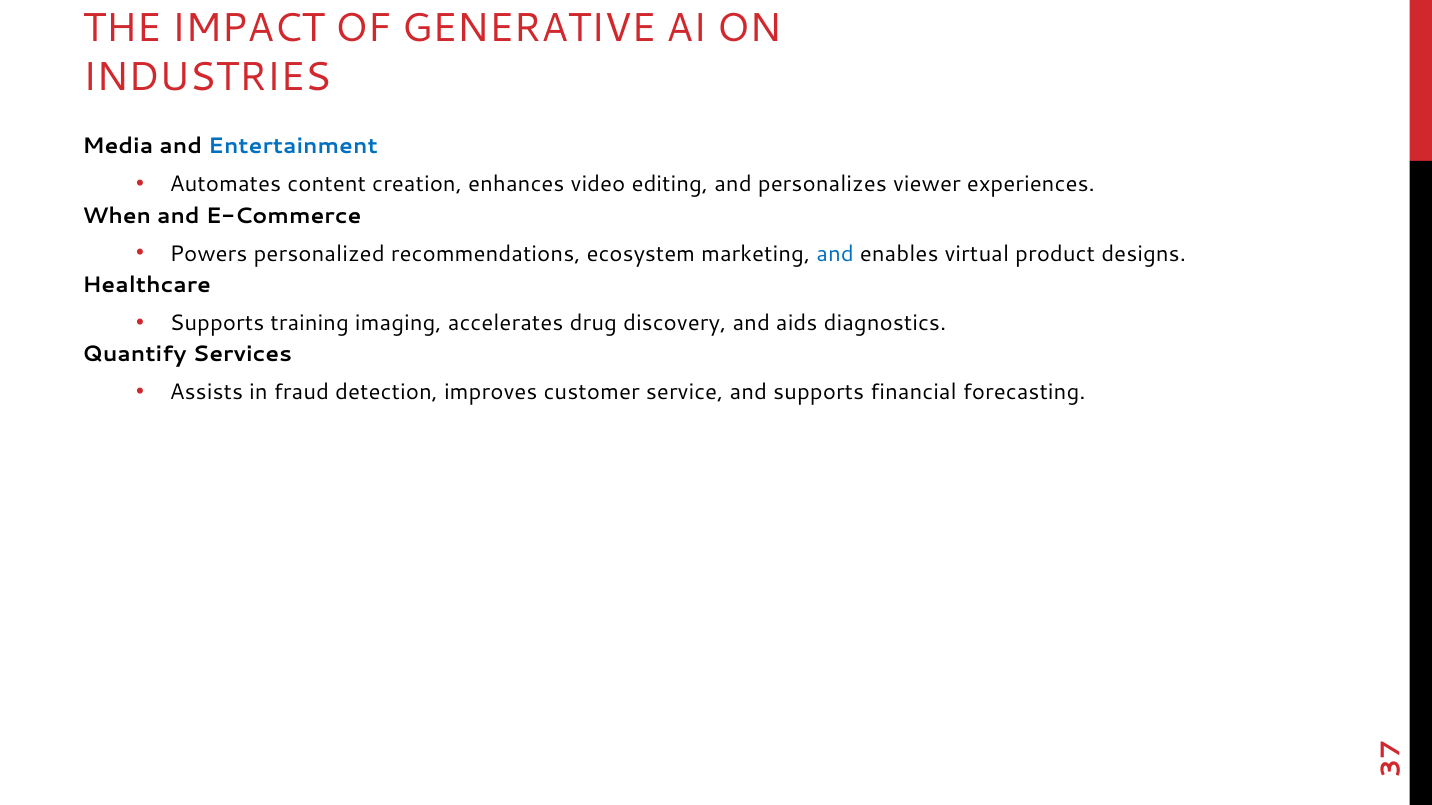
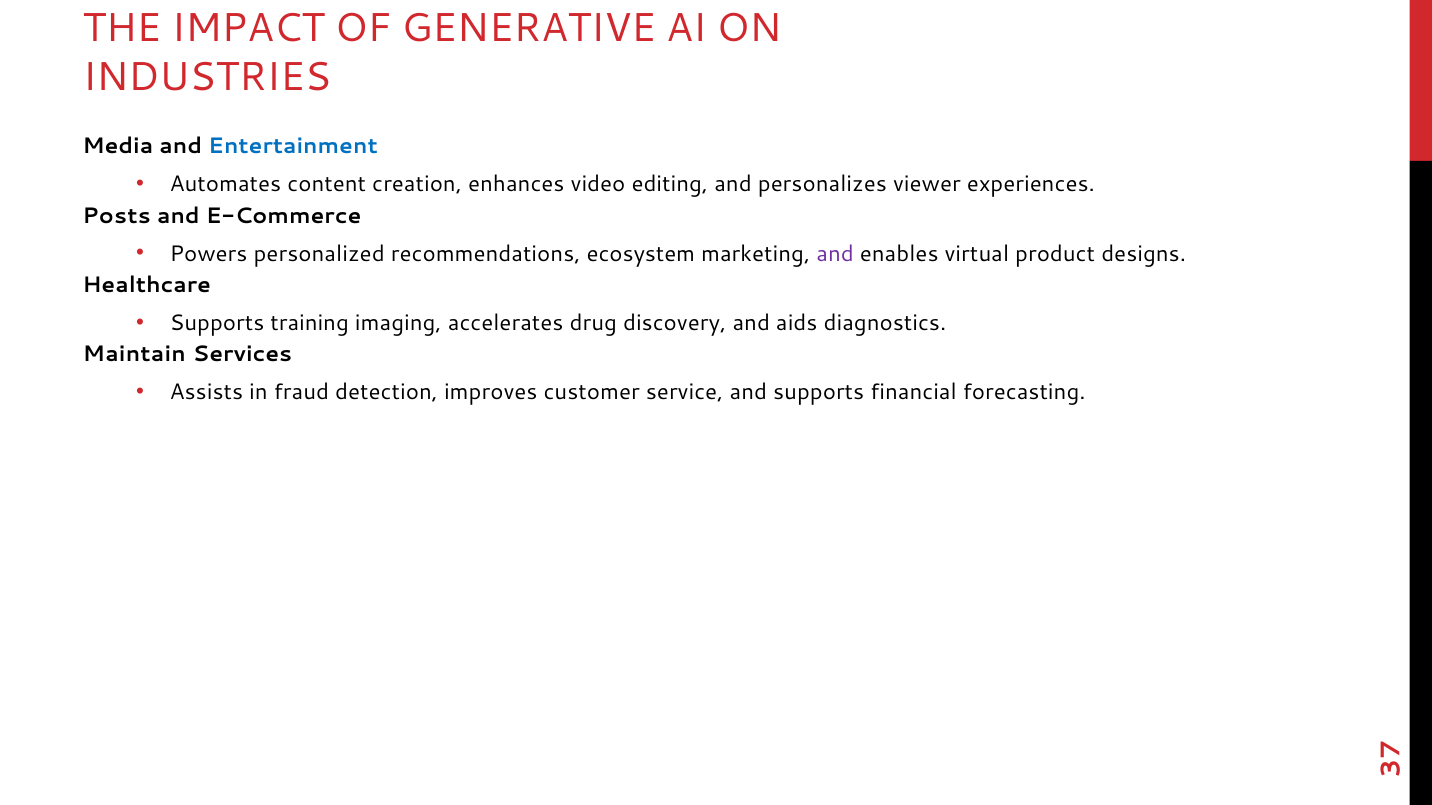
When: When -> Posts (117, 216)
and colour: blue -> purple (835, 254)
Quantify: Quantify -> Maintain (134, 355)
